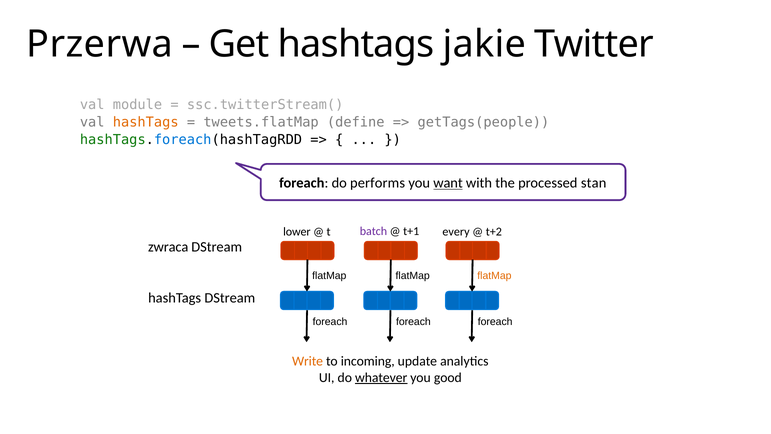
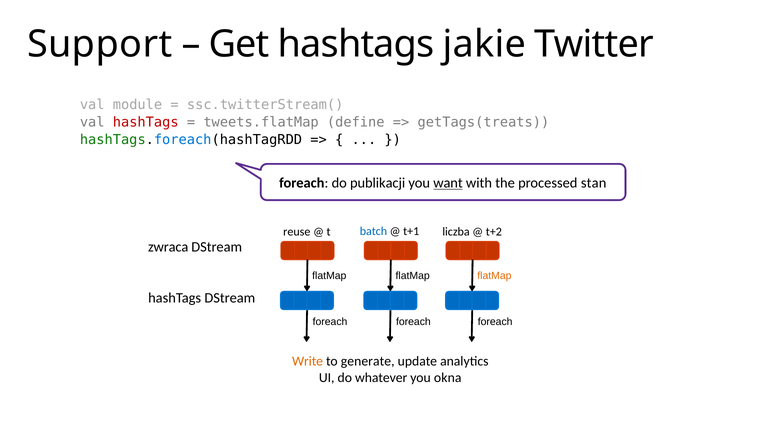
Przerwa: Przerwa -> Support (100, 44)
hashTags colour: orange -> red (146, 122)
getTags(people: getTags(people -> getTags(treats (483, 122)
performs: performs -> publikacji (378, 183)
batch colour: purple -> blue (373, 231)
lower: lower -> reuse (297, 231)
every: every -> liczba (456, 231)
incoming: incoming -> generate (368, 361)
whatever underline: present -> none (381, 377)
good: good -> okna (448, 377)
